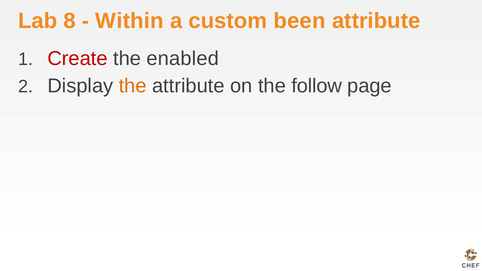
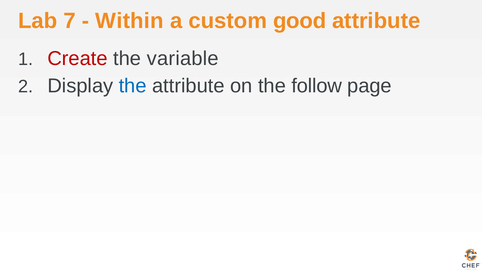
8: 8 -> 7 (70, 21)
been: been -> good (300, 21)
enabled: enabled -> variable (183, 59)
the colour: orange -> blue (133, 86)
